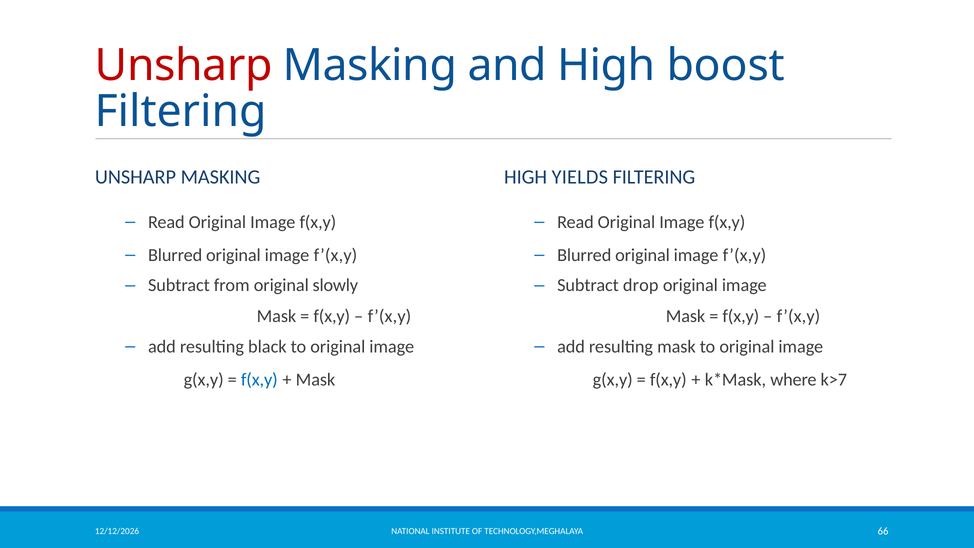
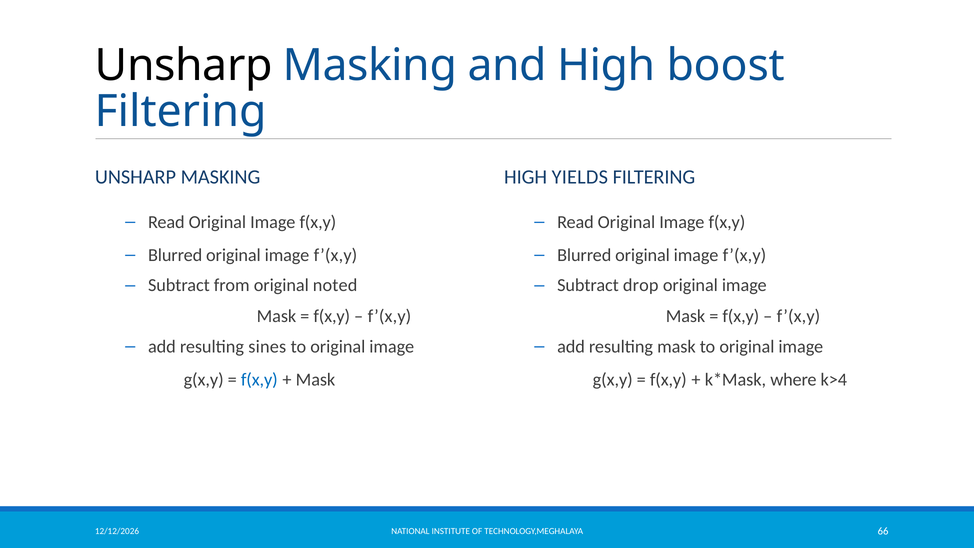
Unsharp colour: red -> black (184, 66)
slowly: slowly -> noted (335, 285)
black: black -> sines (267, 347)
k>7: k>7 -> k>4 (834, 380)
